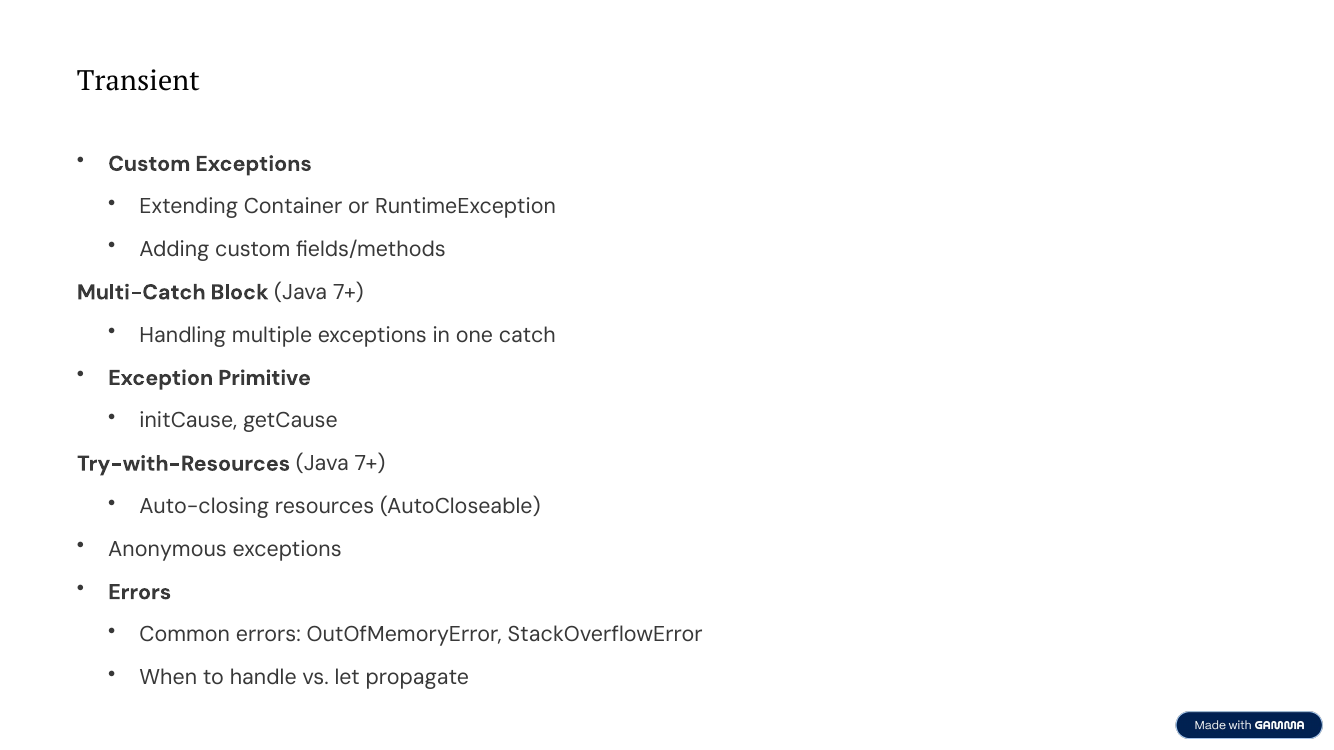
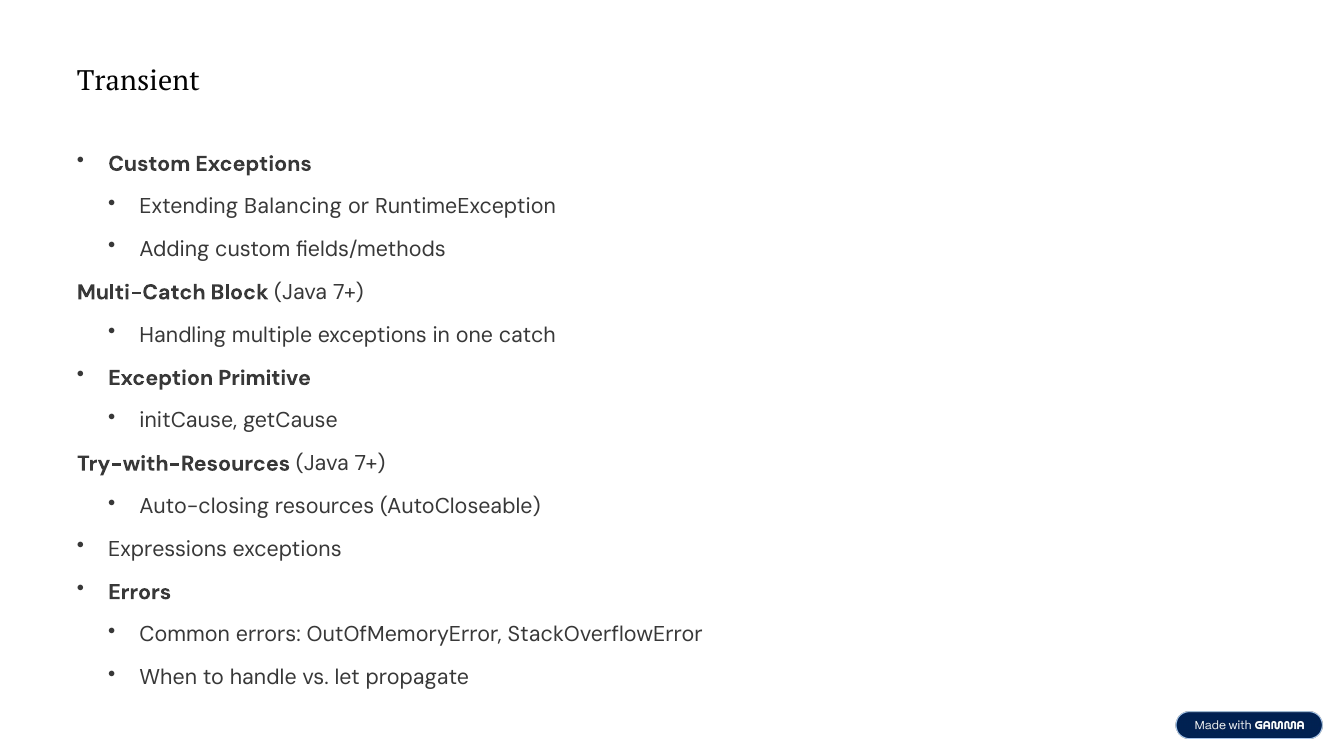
Container: Container -> Balancing (293, 207)
Anonymous: Anonymous -> Expressions (168, 550)
